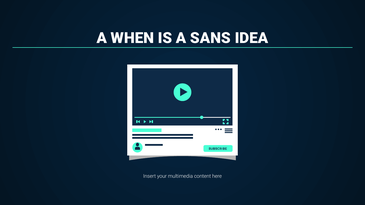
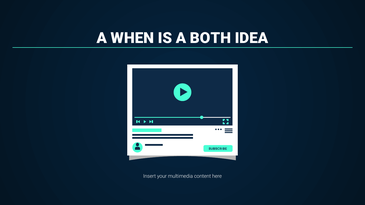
SANS: SANS -> BOTH (210, 38)
